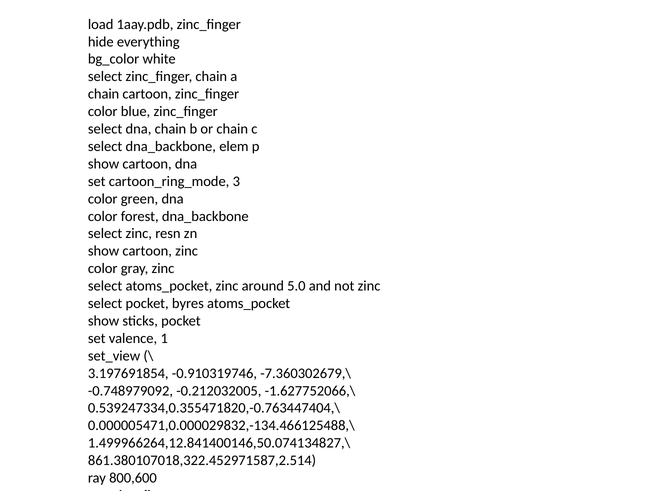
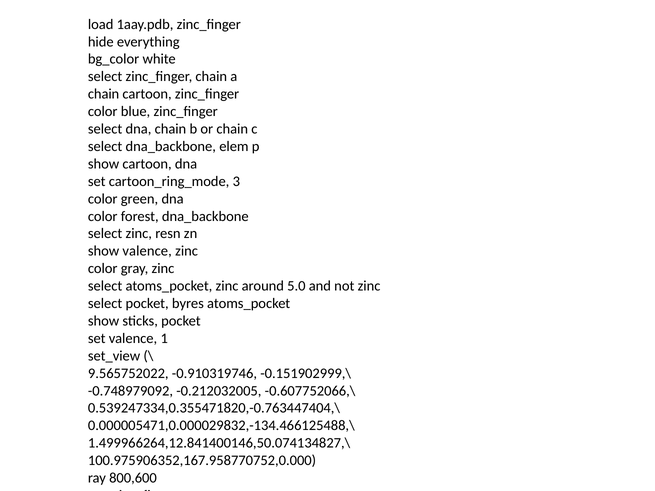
cartoon: cartoon -> valence (147, 251)
3.197691854: 3.197691854 -> 9.565752022 (128, 373)
-7.360302679,\: -7.360302679,\ -> -0.151902999,\ (306, 373)
-1.627752066,\: -1.627752066,\ -> -0.607752066,\ (310, 391)
861.380107018,322.452971587,2.514: 861.380107018,322.452971587,2.514 -> 100.975906352,167.958770752,0.000 (202, 461)
